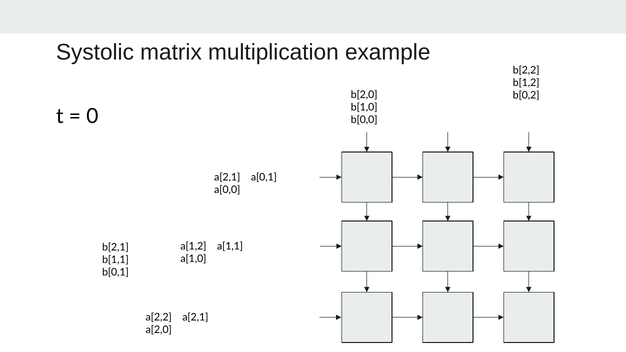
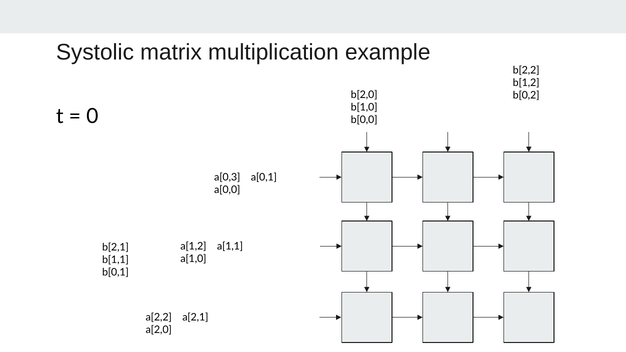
a[2,1: a[2,1 -> a[0,3 (227, 177)
